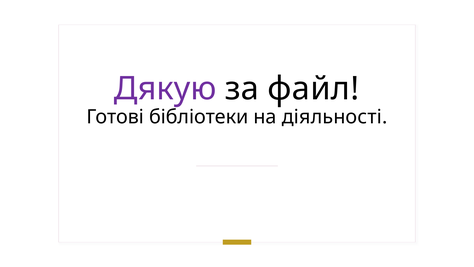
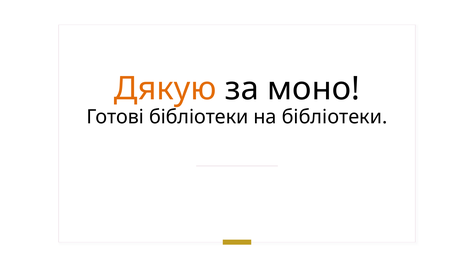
Дякую colour: purple -> orange (165, 88)
файл: файл -> моно (314, 88)
на діяльності: діяльності -> бібліотеки (335, 117)
